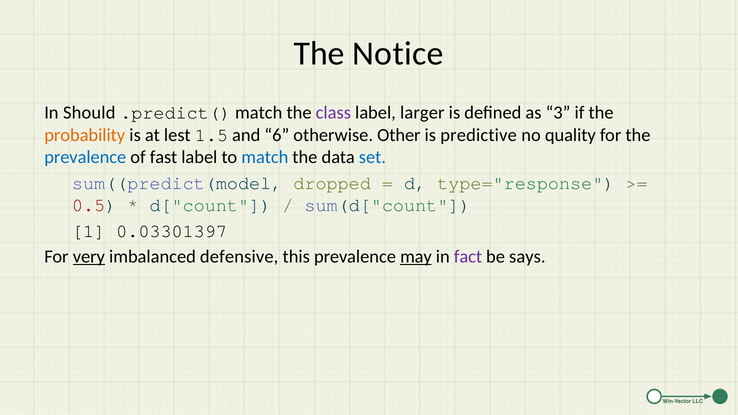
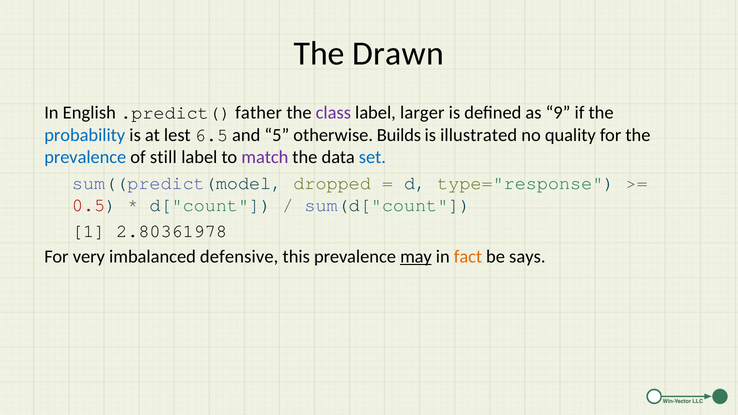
Notice: Notice -> Drawn (398, 54)
Should: Should -> English (89, 113)
.predict( match: match -> father (259, 113)
3: 3 -> 9 (558, 113)
probability colour: orange -> blue (85, 135)
1.5: 1.5 -> 6.5 (211, 135)
6: 6 -> 5 (277, 135)
Other: Other -> Builds (399, 135)
predictive: predictive -> illustrated (479, 135)
fast: fast -> still (163, 157)
match colour: blue -> purple (265, 157)
0.03301397: 0.03301397 -> 2.80361978 (172, 231)
very underline: present -> none (89, 257)
fact colour: purple -> orange (468, 257)
